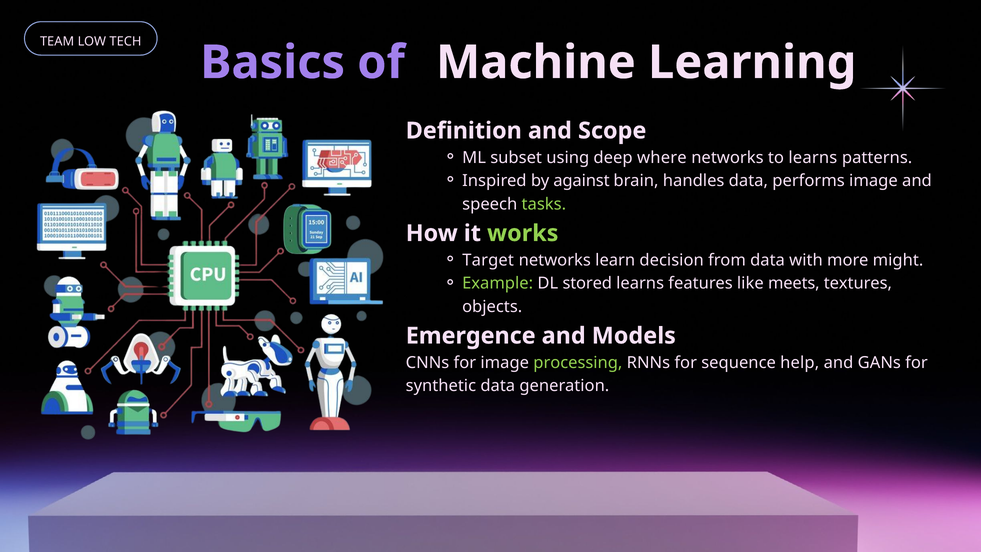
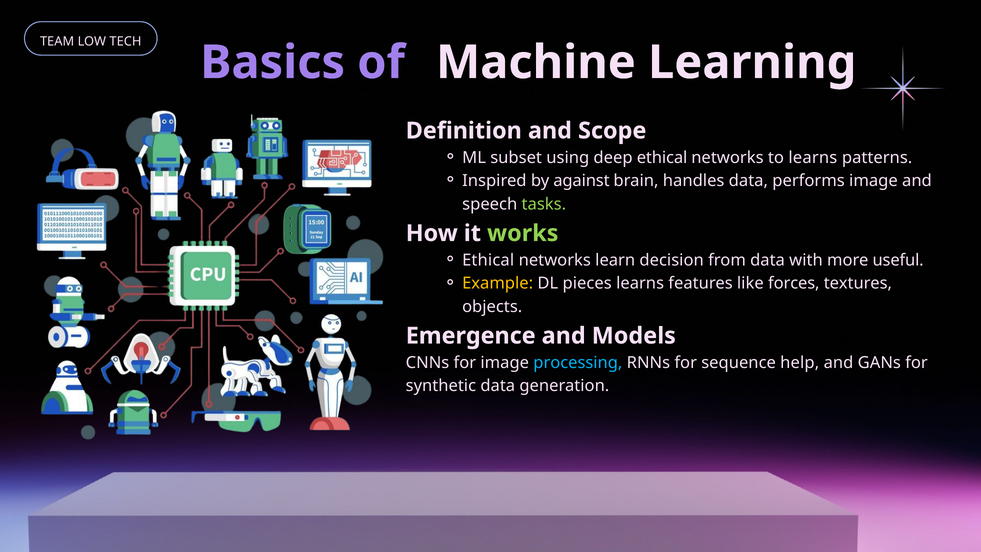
deep where: where -> ethical (662, 158)
Target: Target -> Ethical (488, 260)
might: might -> useful (898, 260)
Example colour: light green -> yellow (498, 283)
stored: stored -> pieces (587, 283)
meets: meets -> forces (794, 283)
processing colour: light green -> light blue (578, 363)
